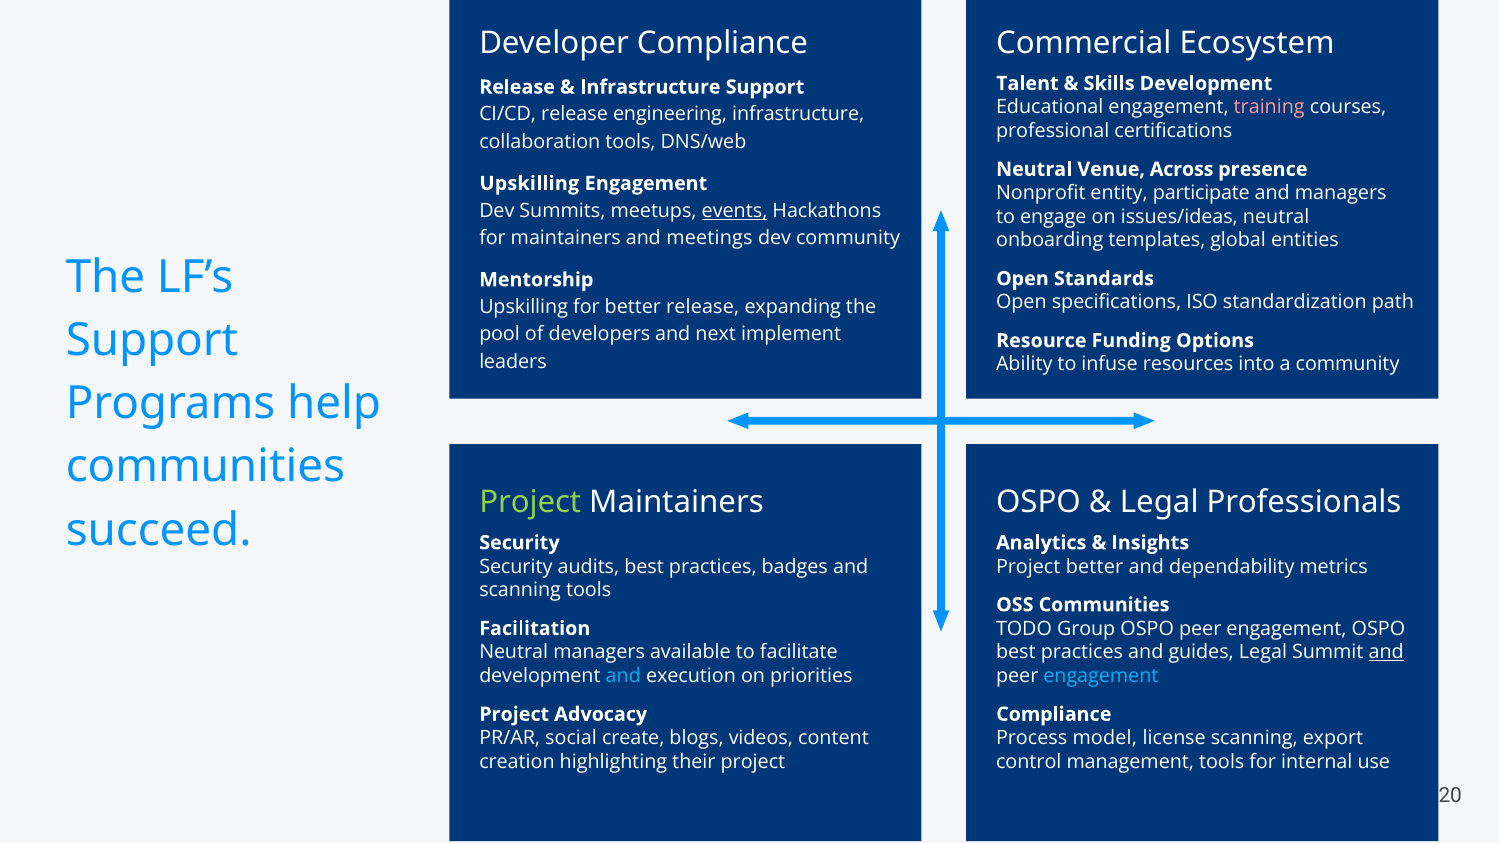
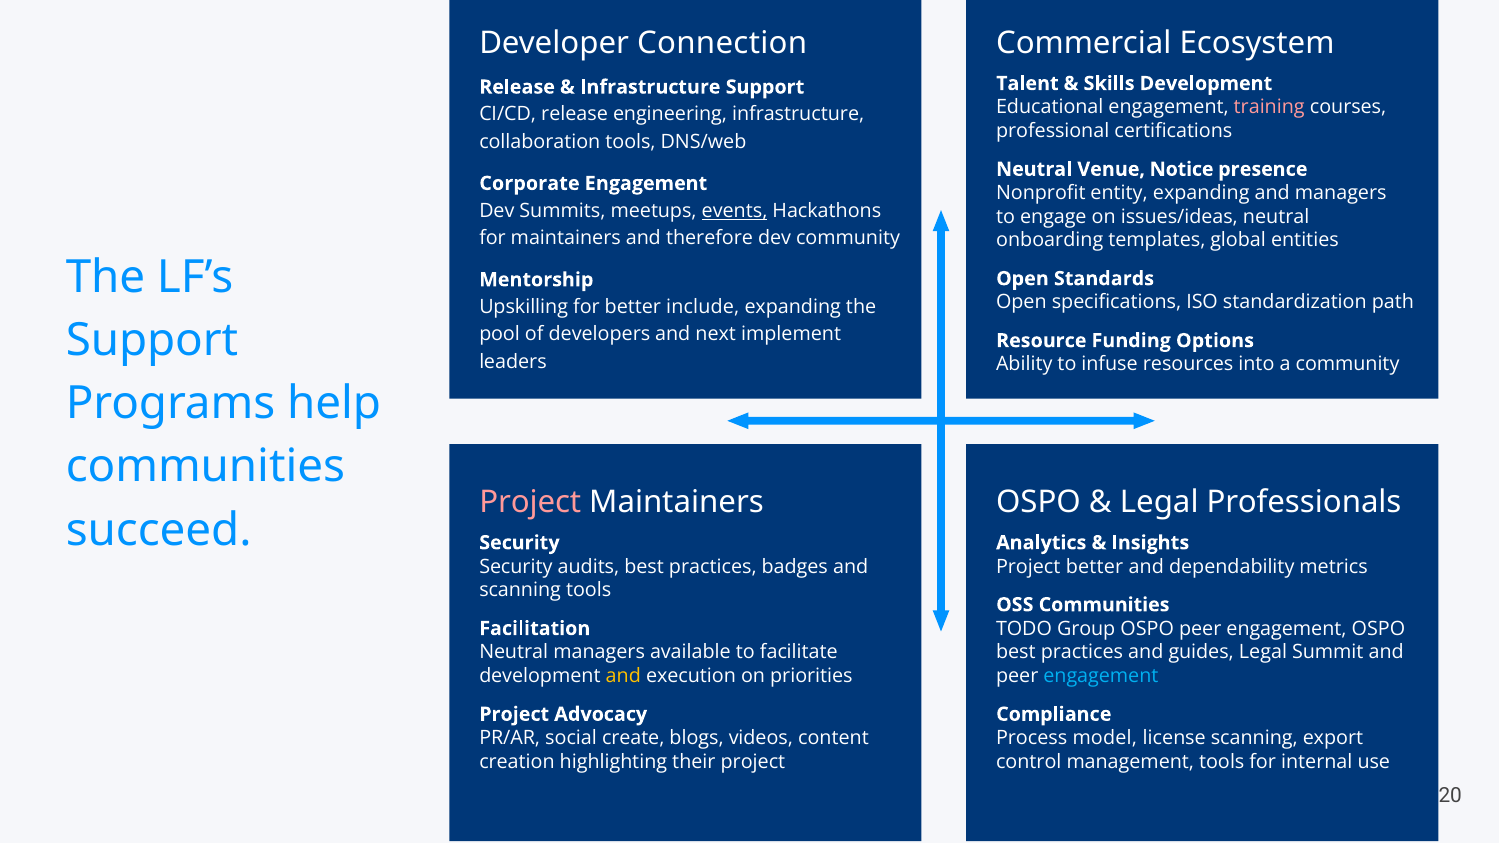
Developer Compliance: Compliance -> Connection (722, 43)
Across: Across -> Notice (1182, 169)
Upskilling: Upskilling -> Corporate (529, 183)
entity participate: participate -> expanding (1201, 193)
meetings: meetings -> therefore (709, 238)
better release: release -> include (703, 307)
Project colour: light green -> pink (530, 503)
and underline: present -> none (1386, 652)
and colour: light blue -> yellow (623, 676)
